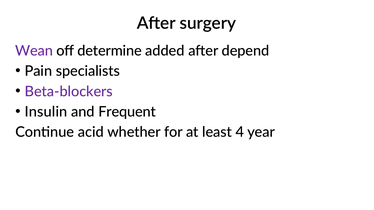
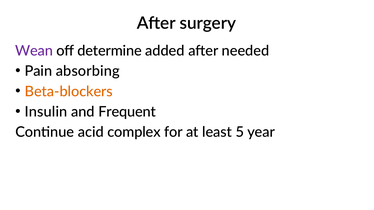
depend: depend -> needed (245, 51)
specialists: specialists -> absorbing (88, 71)
Beta-blockers colour: purple -> orange (69, 92)
whether: whether -> complex (134, 132)
4: 4 -> 5 (240, 132)
